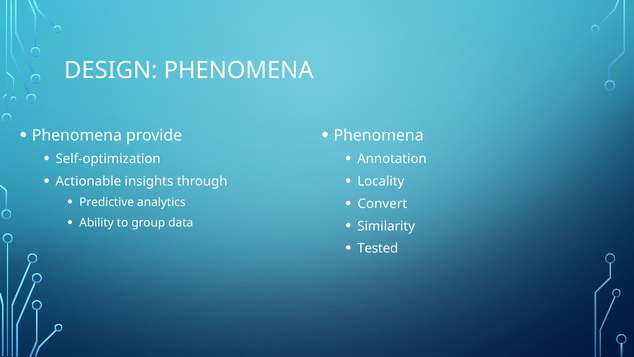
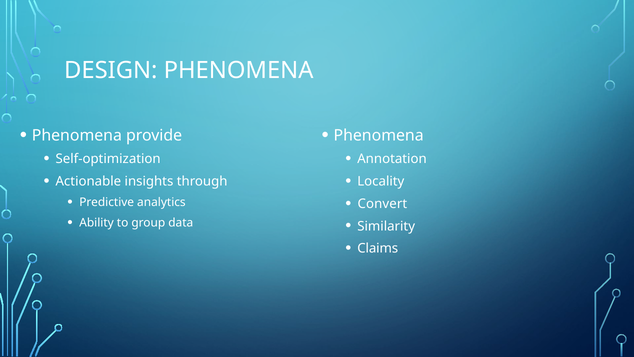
Tested: Tested -> Claims (378, 248)
